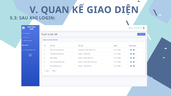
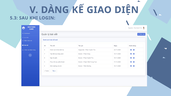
QUAN: QUAN -> DÀNG (55, 10)
